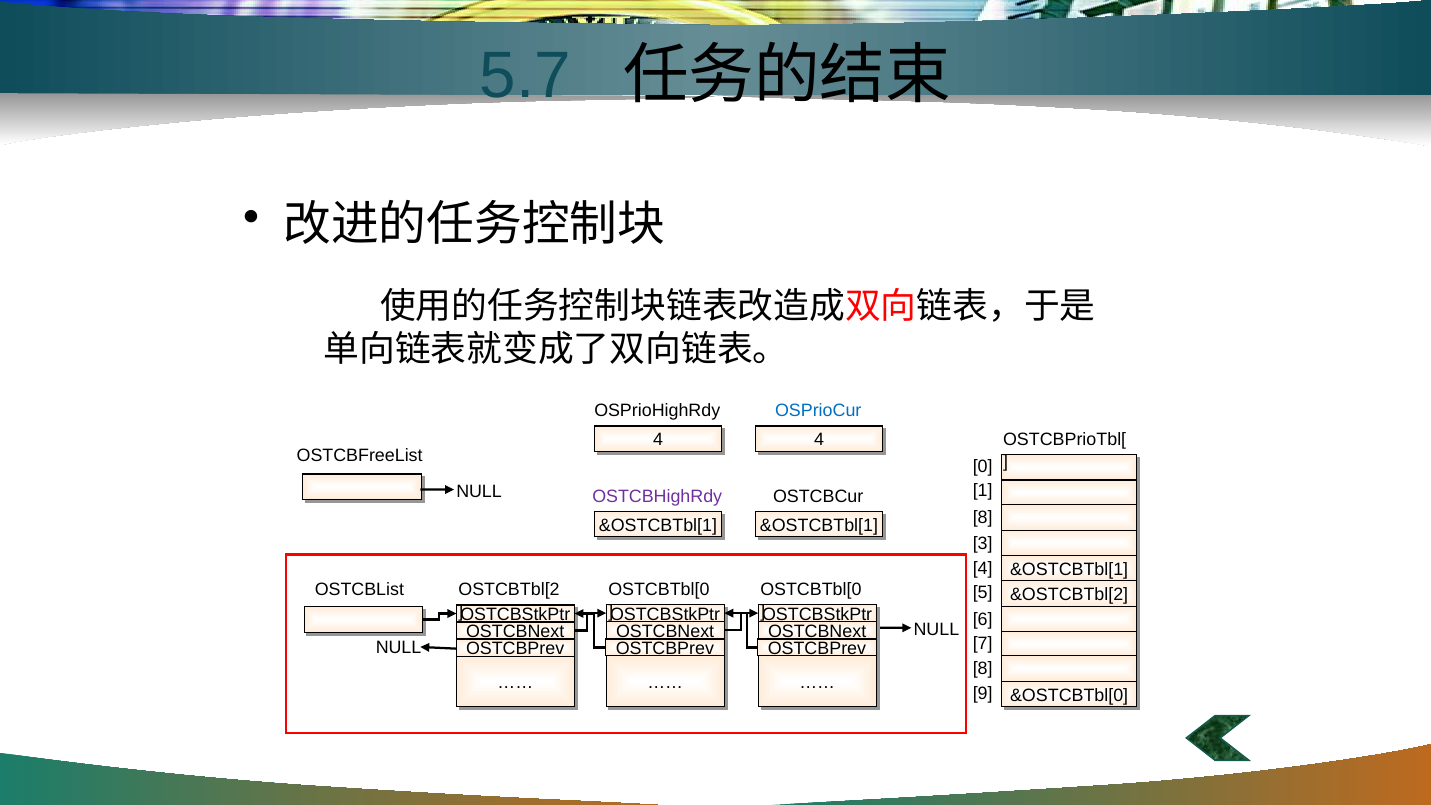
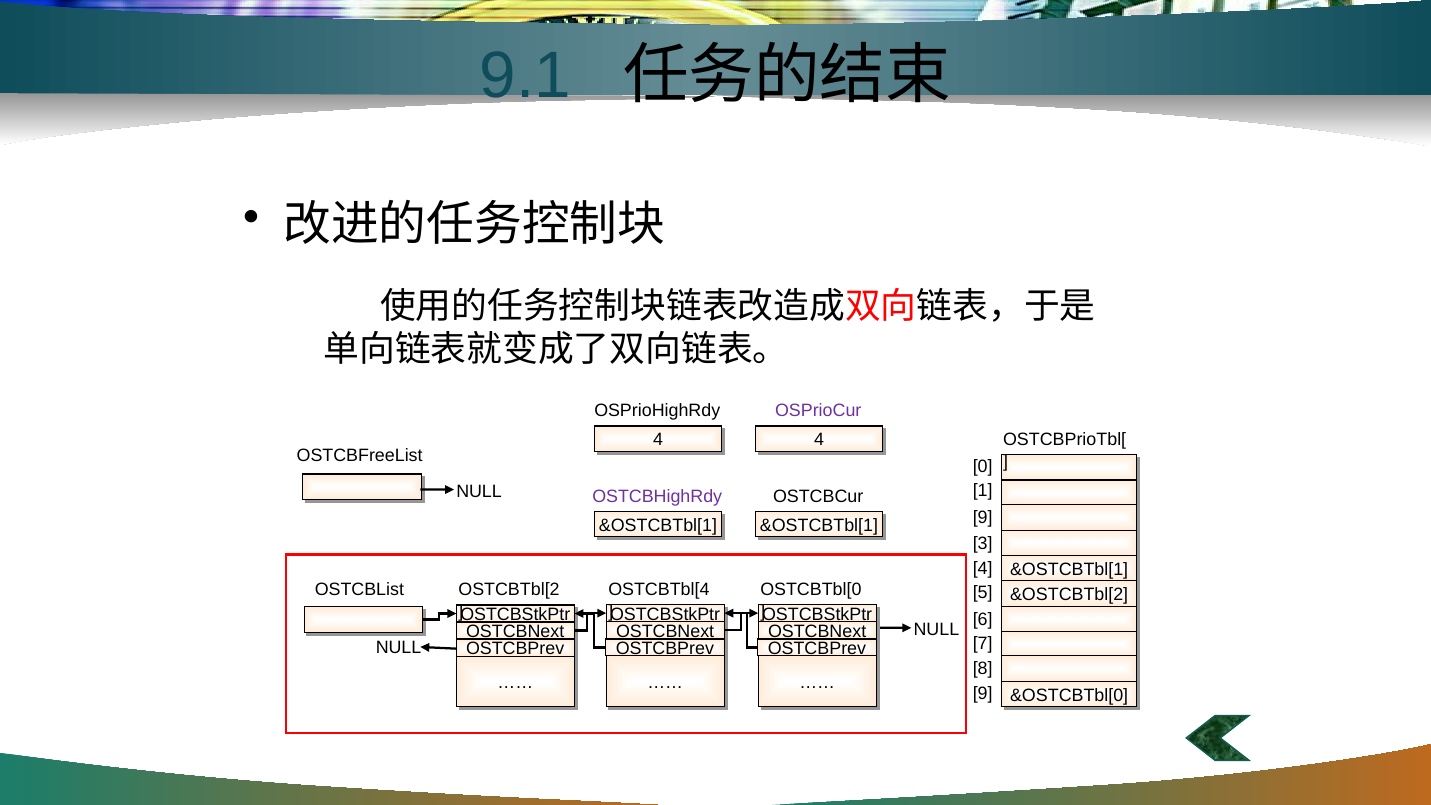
5.7: 5.7 -> 9.1 (525, 76)
OSPrioCur colour: blue -> purple (818, 411)
8: 8 -> 9 (983, 517)
OSTCBTbl[0: OSTCBTbl[0 -> OSTCBTbl[4 (659, 590)
